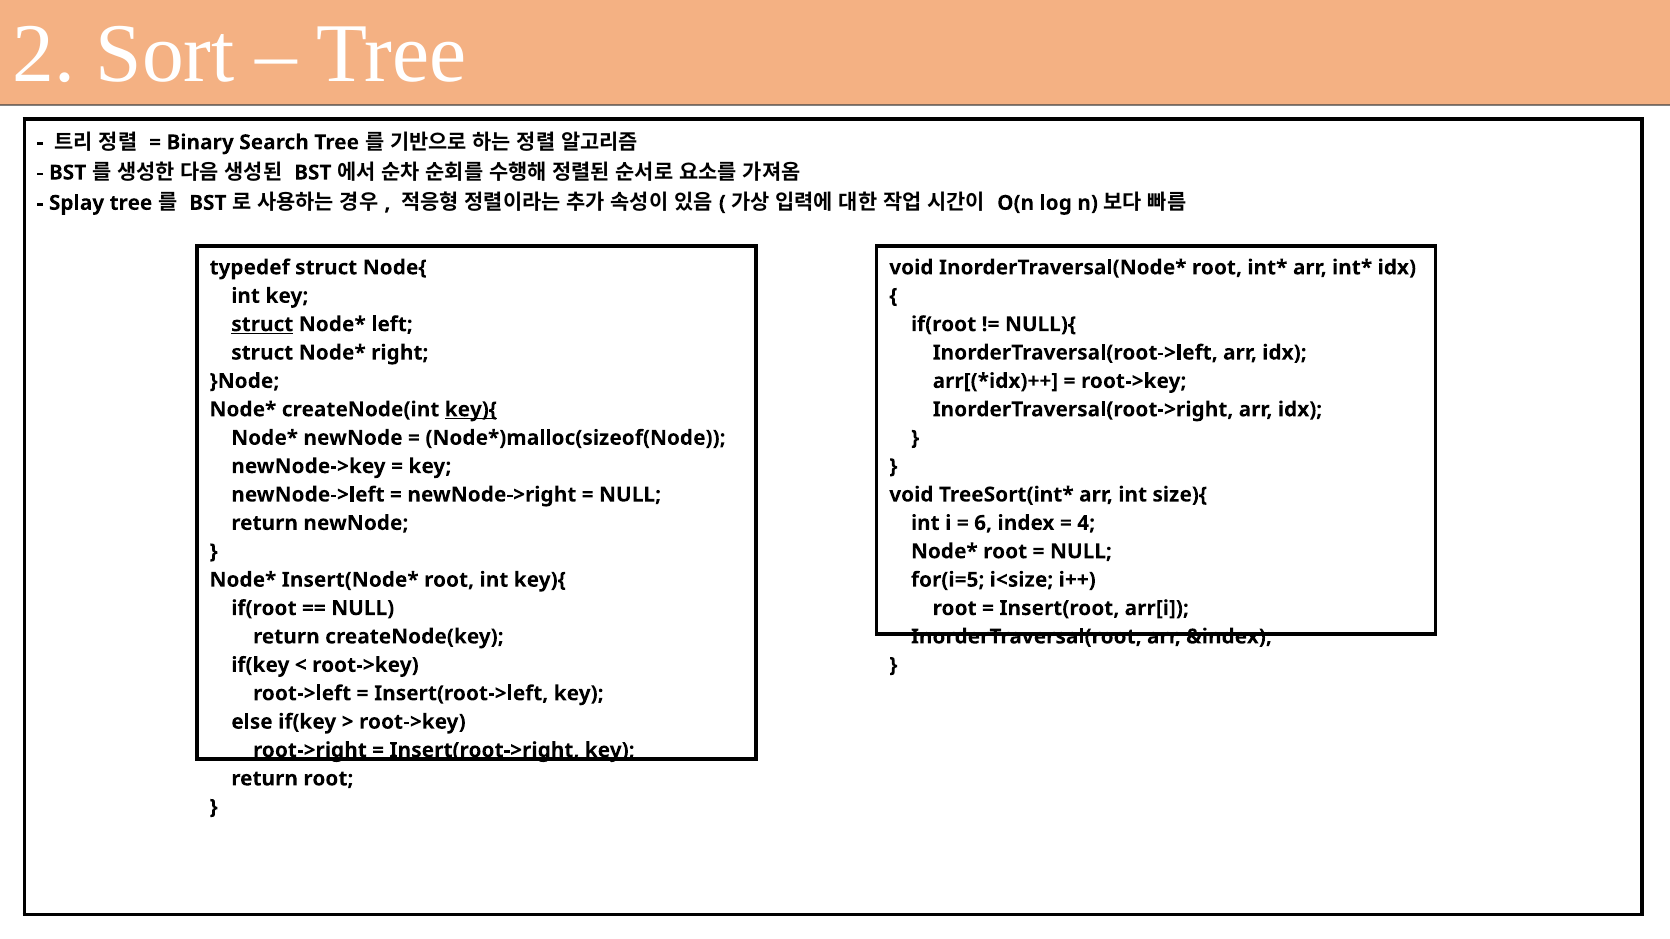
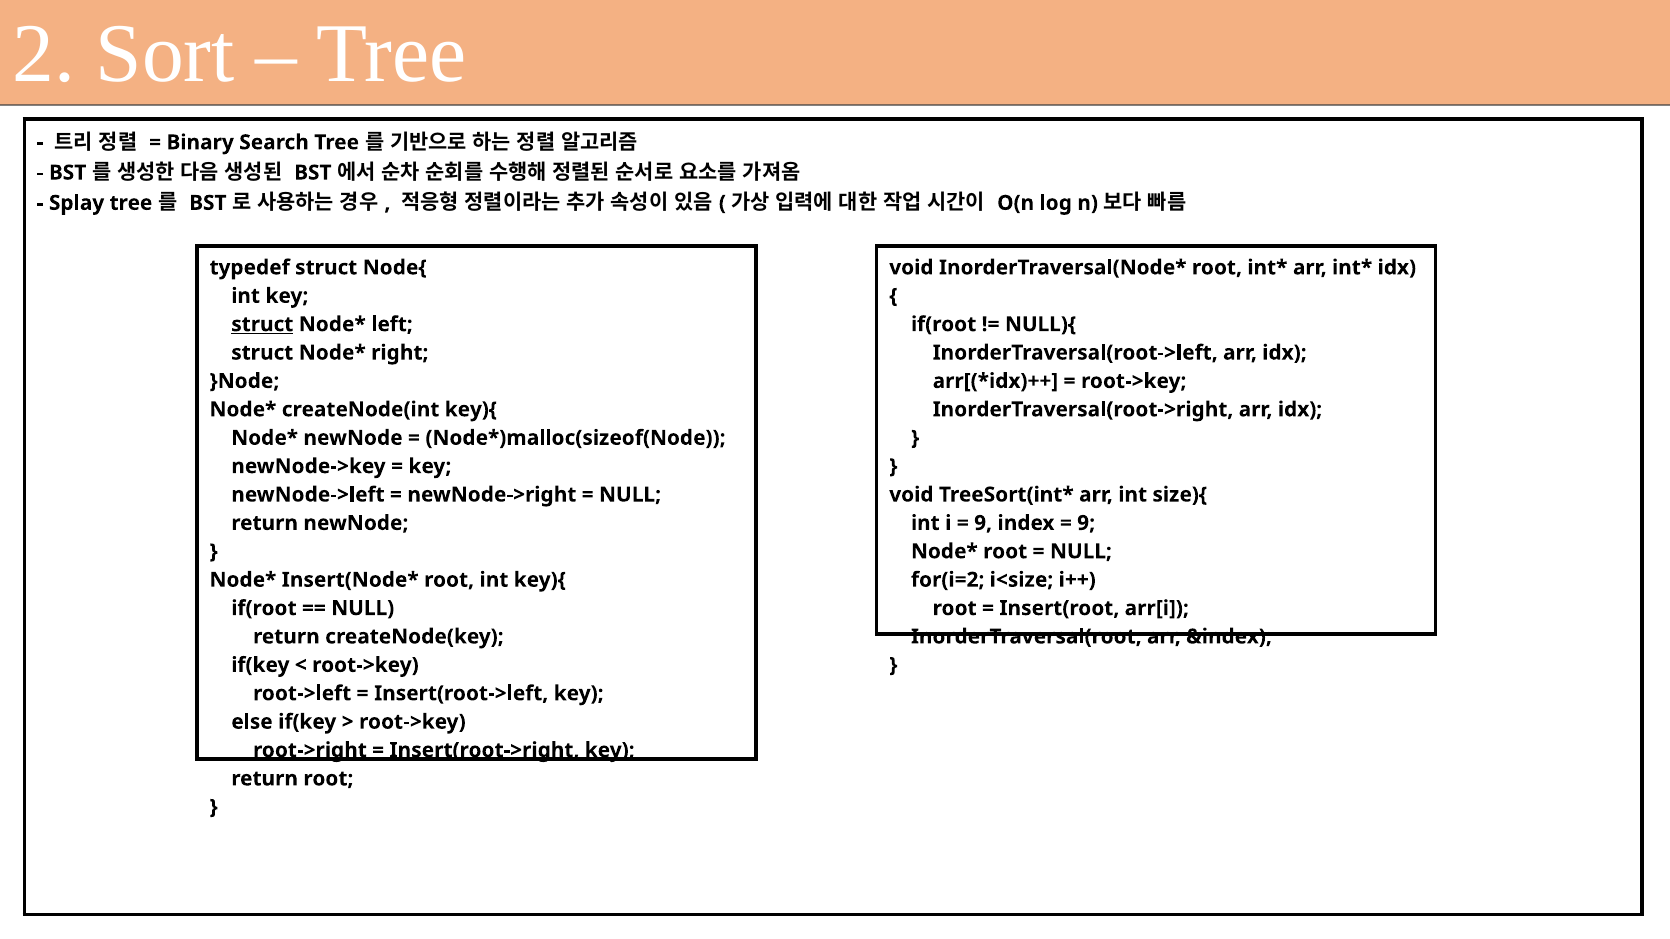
key){ underline: present -> none (471, 410)
6: 6 -> 9 (983, 523)
4: 4 -> 9 (1086, 523)
for(i=5: for(i=5 -> for(i=2 (948, 580)
